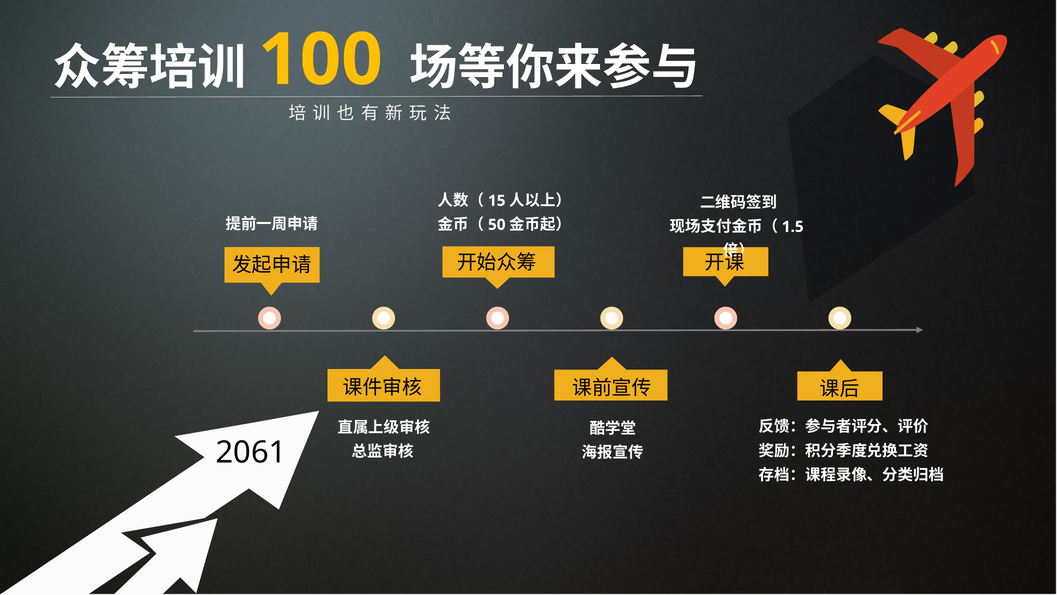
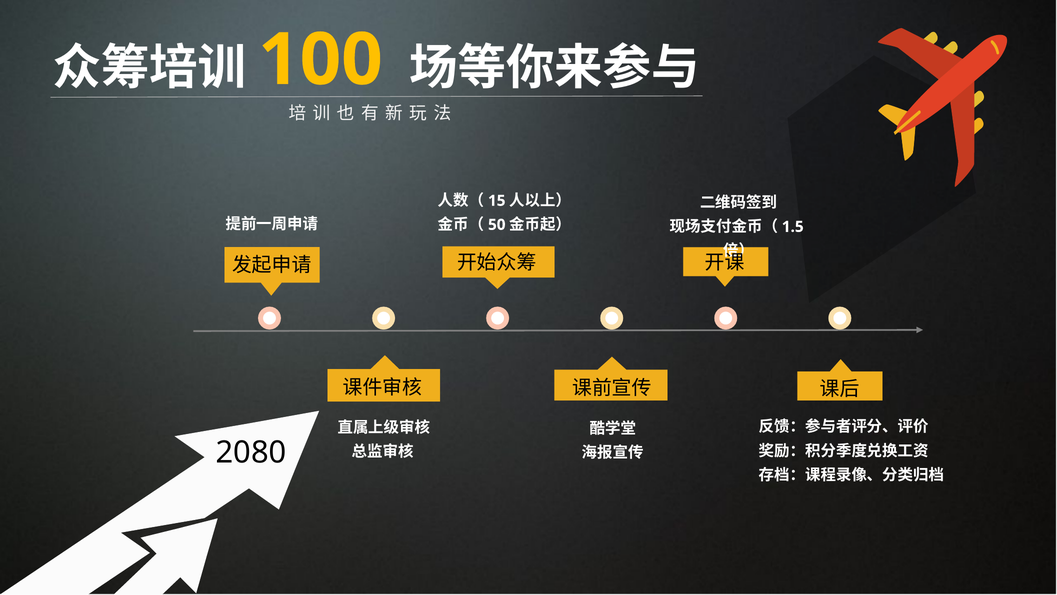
2061: 2061 -> 2080 (251, 452)
